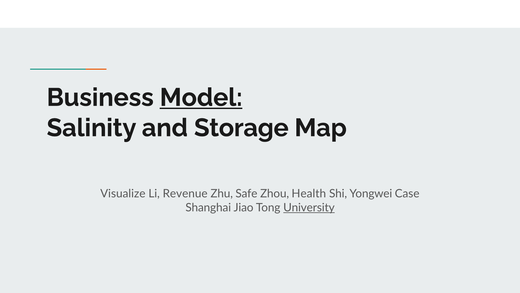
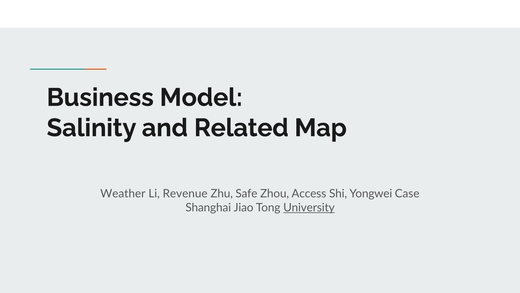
Model underline: present -> none (201, 97)
Storage: Storage -> Related (241, 128)
Visualize: Visualize -> Weather (123, 193)
Health: Health -> Access (309, 193)
